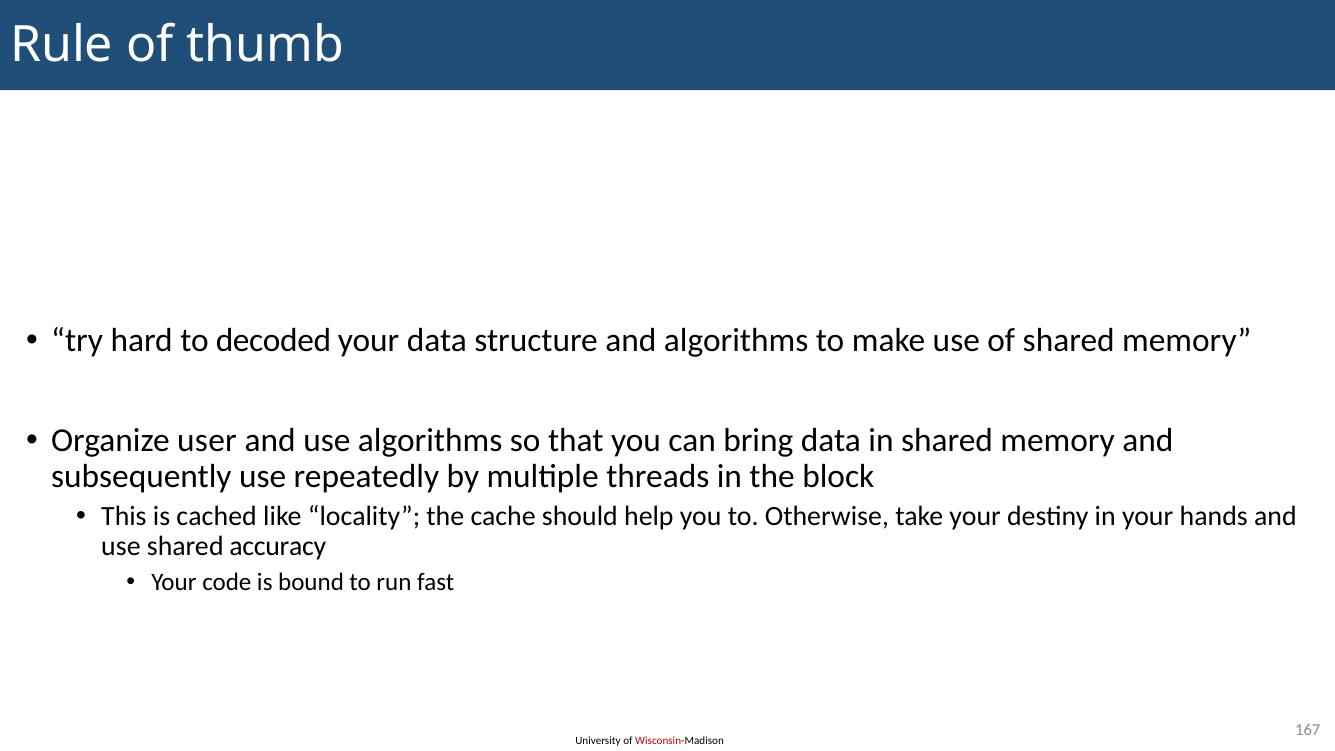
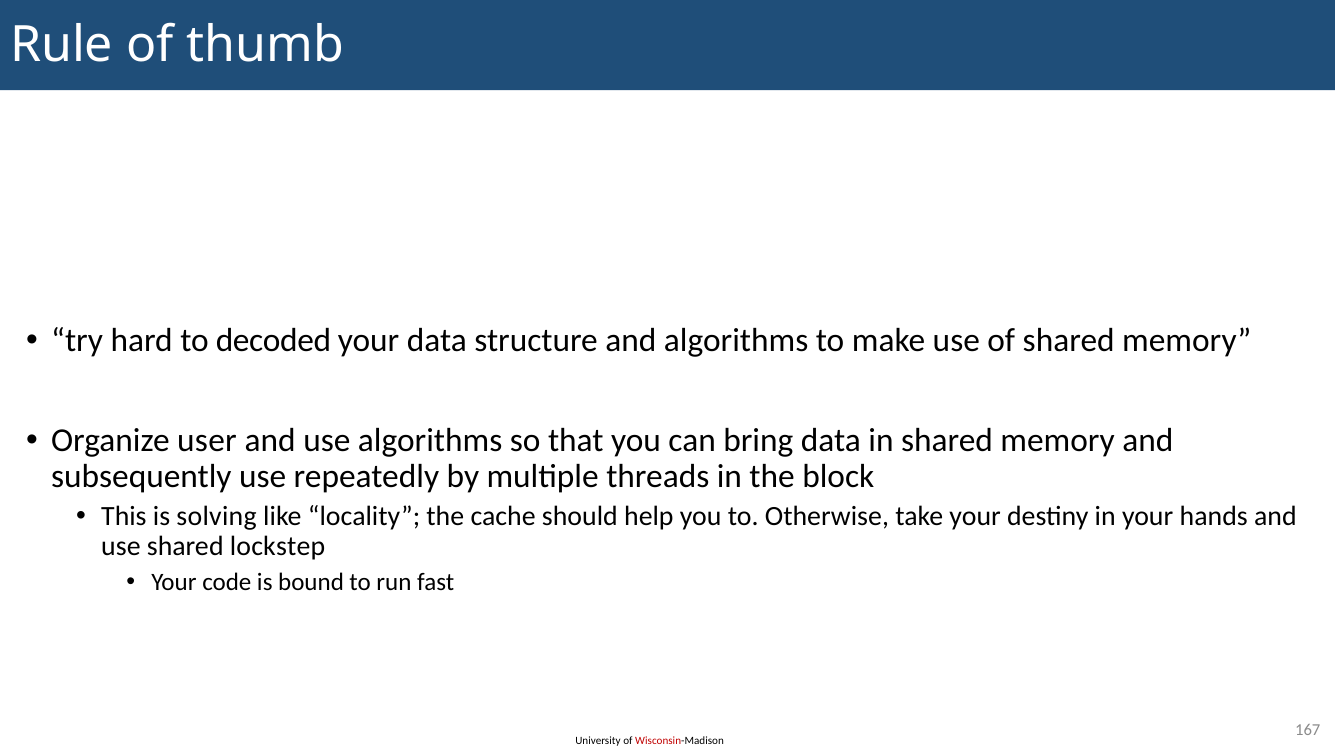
cached: cached -> solving (217, 516)
accuracy: accuracy -> lockstep (278, 546)
